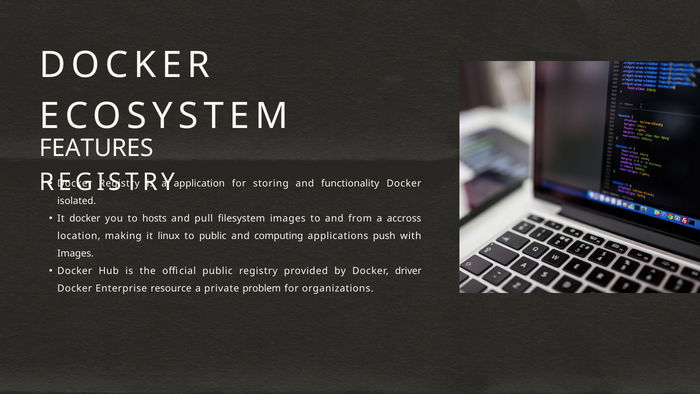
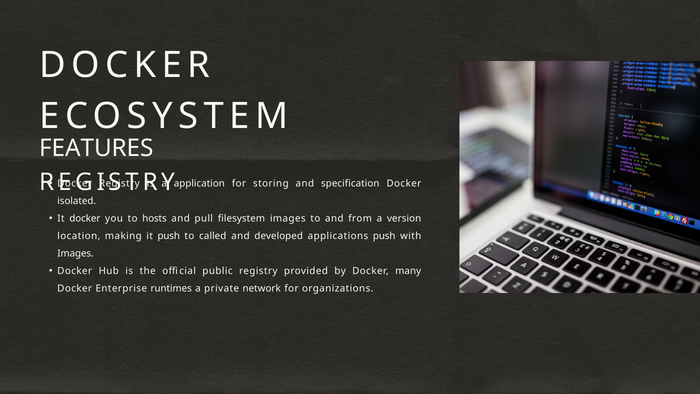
functionality: functionality -> specification (350, 183)
accross: accross -> version (404, 218)
it linux: linux -> push (169, 236)
to public: public -> called (213, 236)
computing: computing -> developed (279, 236)
driver: driver -> many (408, 271)
resource: resource -> runtimes (171, 288)
problem: problem -> network (262, 288)
